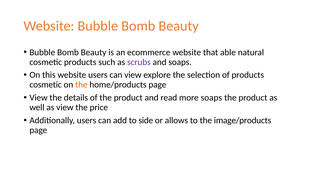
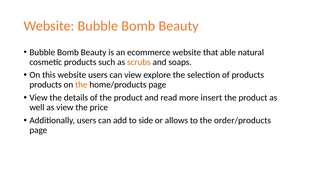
scrubs colour: purple -> orange (139, 62)
cosmetic: cosmetic -> products (46, 85)
more soaps: soaps -> insert (211, 98)
image/products: image/products -> order/products (243, 121)
